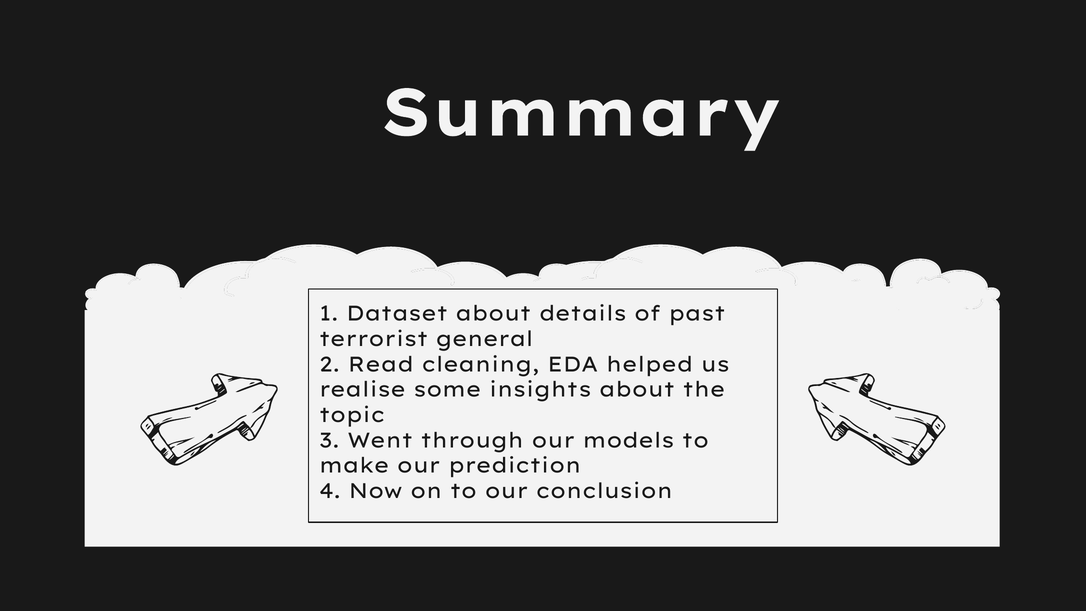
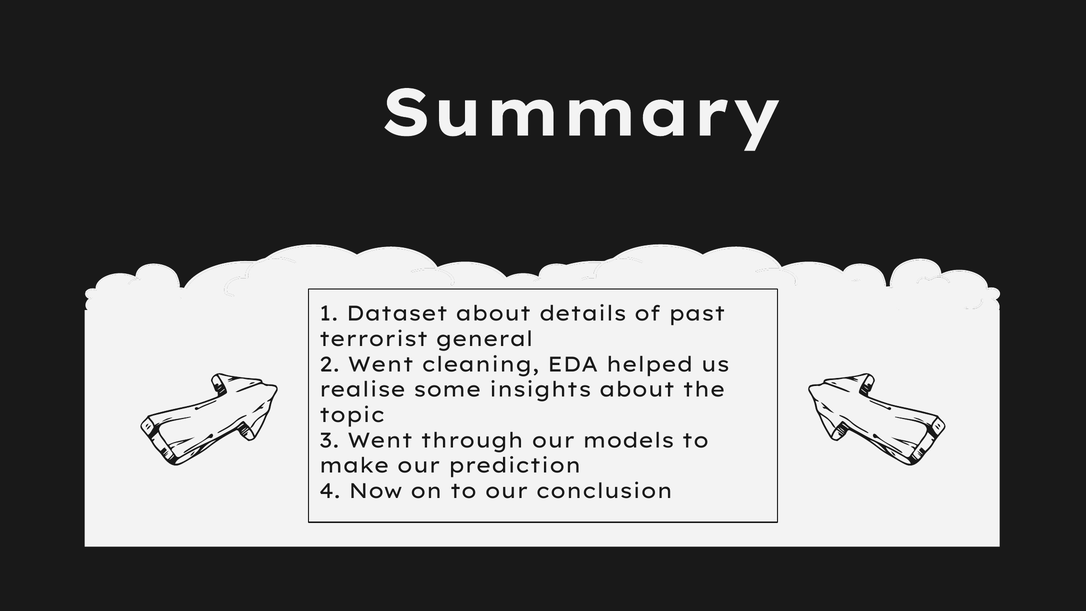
2 Read: Read -> Went (381, 364)
